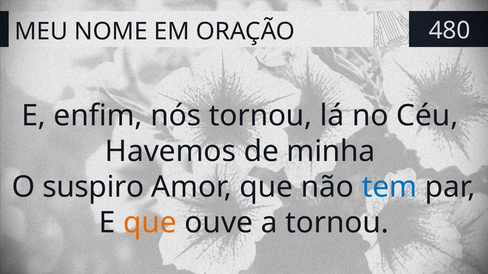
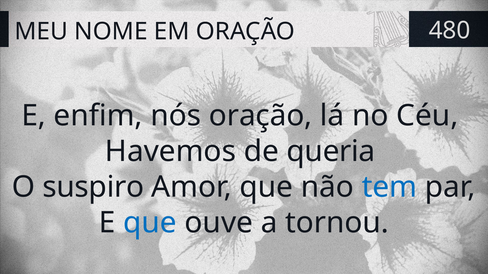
nós tornou: tornou -> oração (261, 116)
minha: minha -> queria (331, 152)
que colour: orange -> blue (150, 223)
